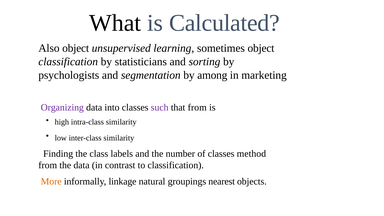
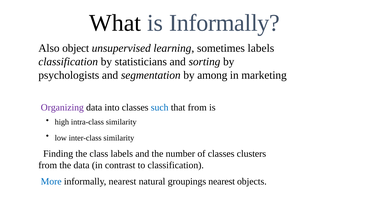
is Calculated: Calculated -> Informally (224, 23)
sometimes object: object -> labels (261, 48)
such colour: purple -> blue (160, 107)
method: method -> clusters (251, 154)
More colour: orange -> blue (51, 182)
informally linkage: linkage -> nearest (122, 182)
